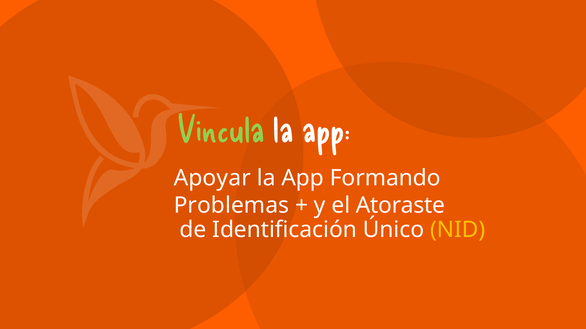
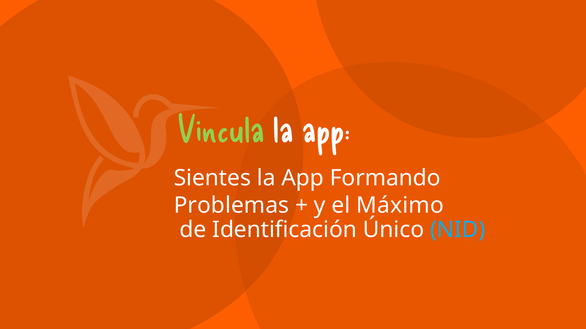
Apoyar: Apoyar -> Sientes (212, 178)
Atoraste: Atoraste -> Máximo (400, 206)
NID colour: yellow -> light blue (458, 230)
